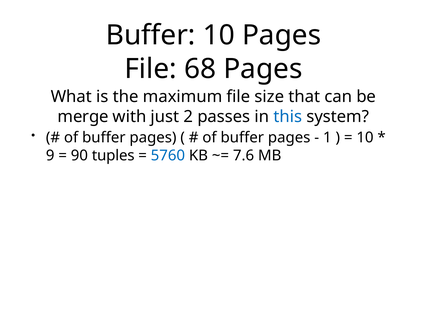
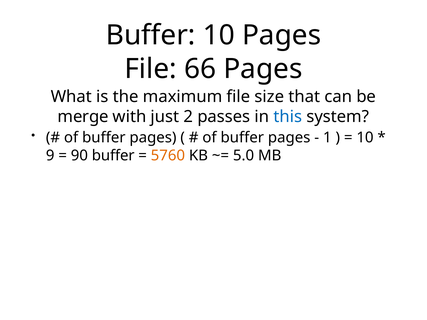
68: 68 -> 66 (200, 69)
90 tuples: tuples -> buffer (113, 156)
5760 colour: blue -> orange (168, 156)
7.6: 7.6 -> 5.0 (244, 156)
